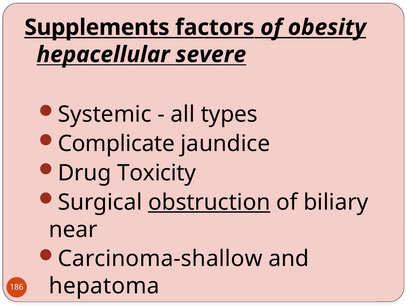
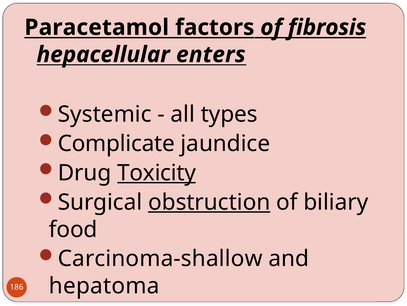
Supplements: Supplements -> Paracetamol (97, 27)
obesity: obesity -> fibrosis (327, 27)
severe: severe -> enters (211, 54)
Toxicity underline: none -> present (157, 173)
near: near -> food (73, 229)
